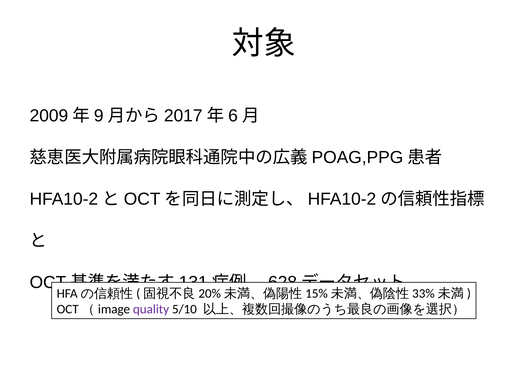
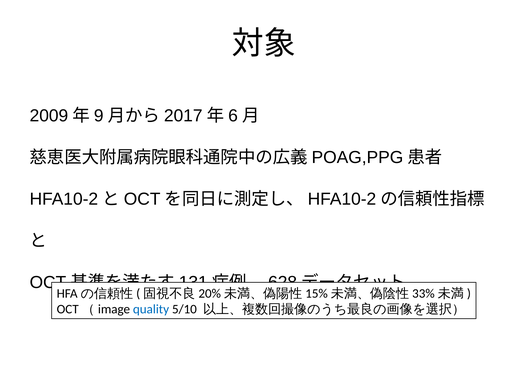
quality colour: purple -> blue (151, 309)
